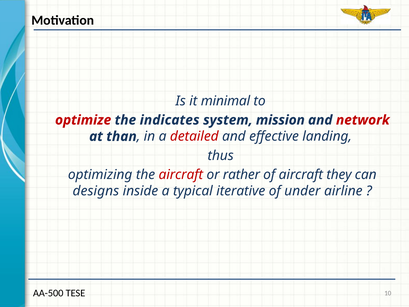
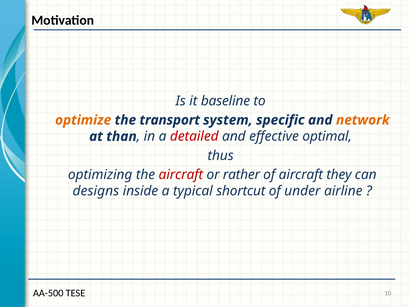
minimal: minimal -> baseline (225, 101)
optimize colour: red -> orange (83, 120)
indicates: indicates -> transport (170, 120)
mission: mission -> specific (280, 120)
network colour: red -> orange (363, 120)
landing: landing -> optimal (327, 136)
iterative: iterative -> shortcut (241, 191)
